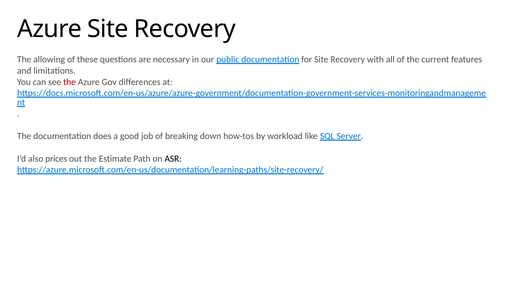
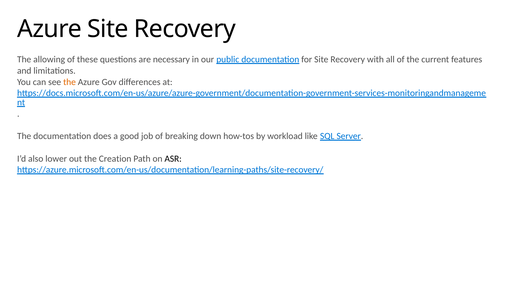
the colour: red -> orange (70, 82)
prices: prices -> lower (56, 159)
Estimate: Estimate -> Creation (115, 159)
